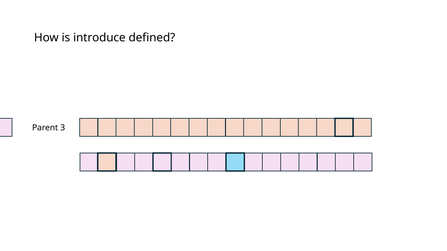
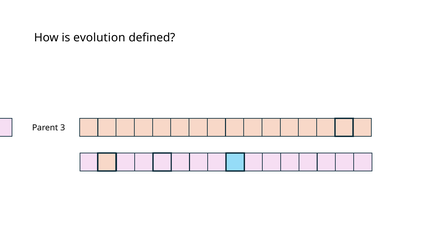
introduce: introduce -> evolution (99, 38)
